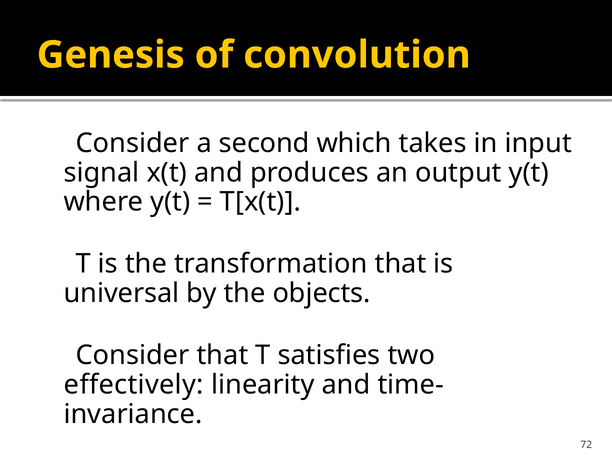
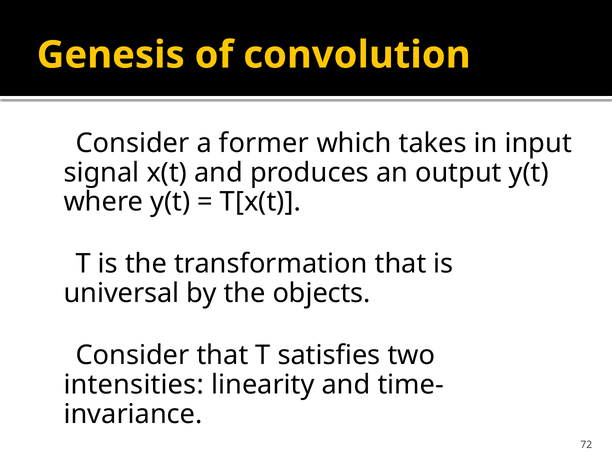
second: second -> former (264, 143)
effectively: effectively -> intensities (134, 385)
